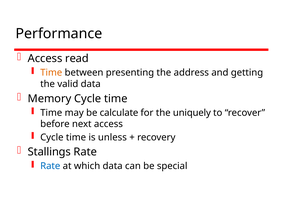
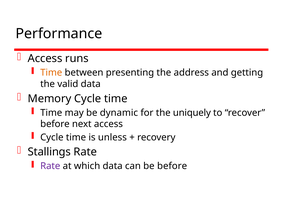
read: read -> runs (77, 59)
calculate: calculate -> dynamic (119, 113)
Rate colour: blue -> purple (50, 167)
be special: special -> before (172, 167)
